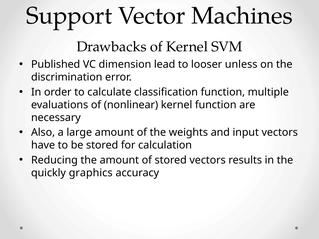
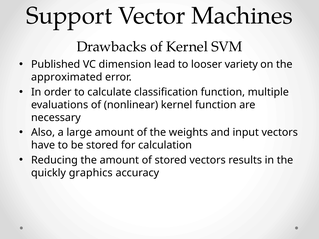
unless: unless -> variety (241, 65)
discrimination: discrimination -> approximated (67, 77)
